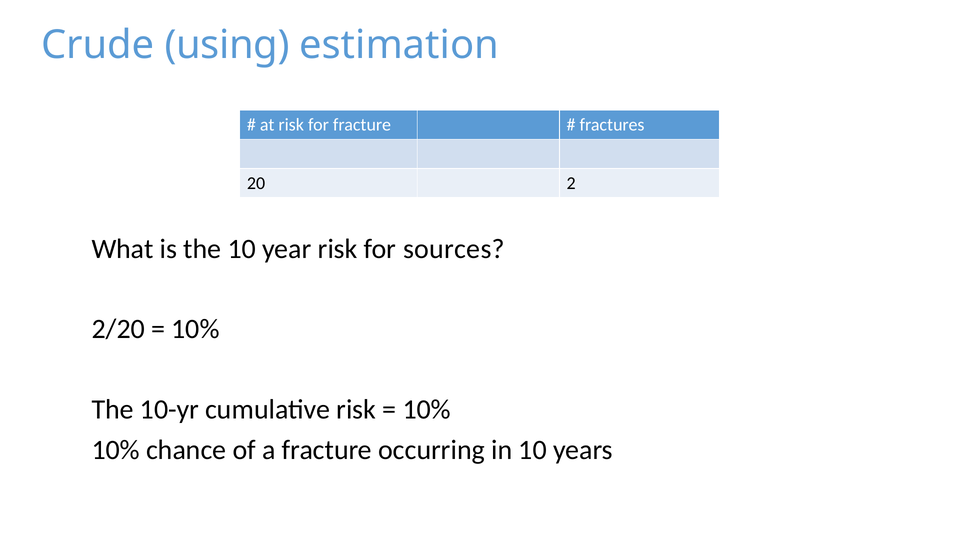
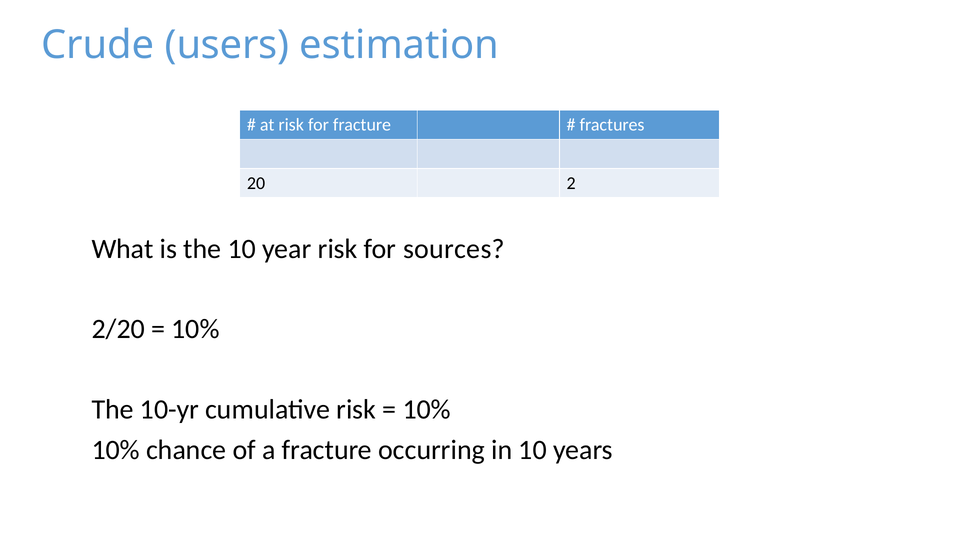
using: using -> users (227, 45)
